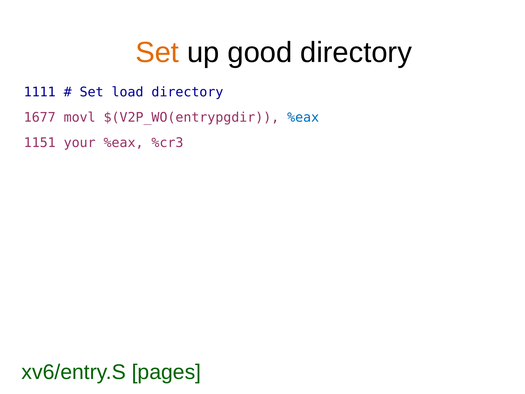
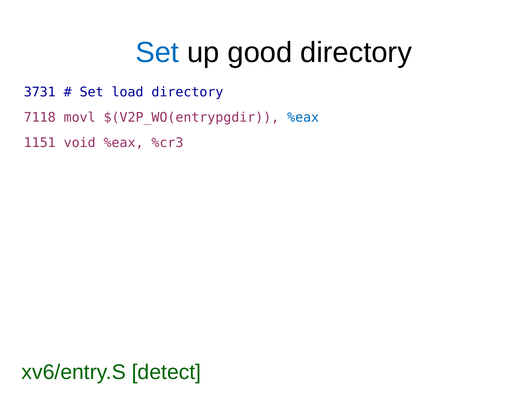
Set colour: orange -> blue (157, 52)
1111: 1111 -> 3731 (40, 92)
1677: 1677 -> 7118 (40, 117)
your: your -> void (80, 143)
pages: pages -> detect (166, 372)
